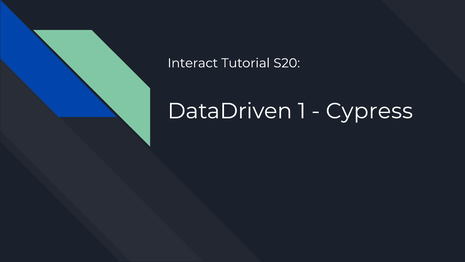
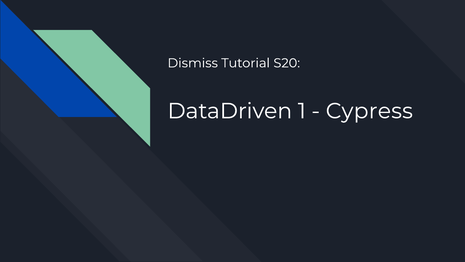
Interact: Interact -> Dismiss (193, 63)
